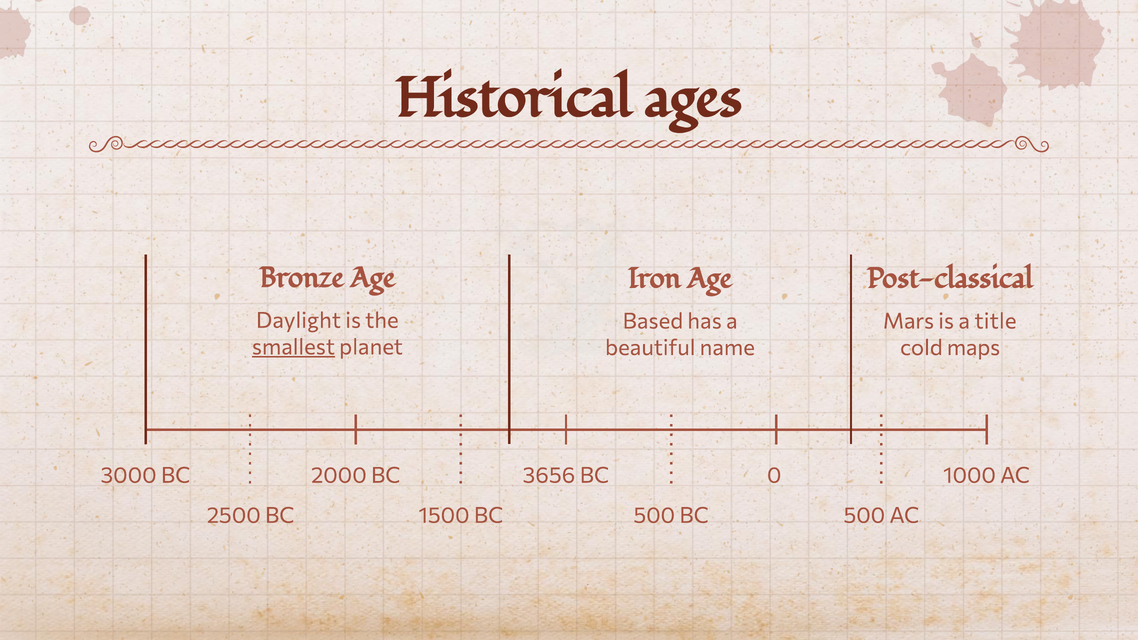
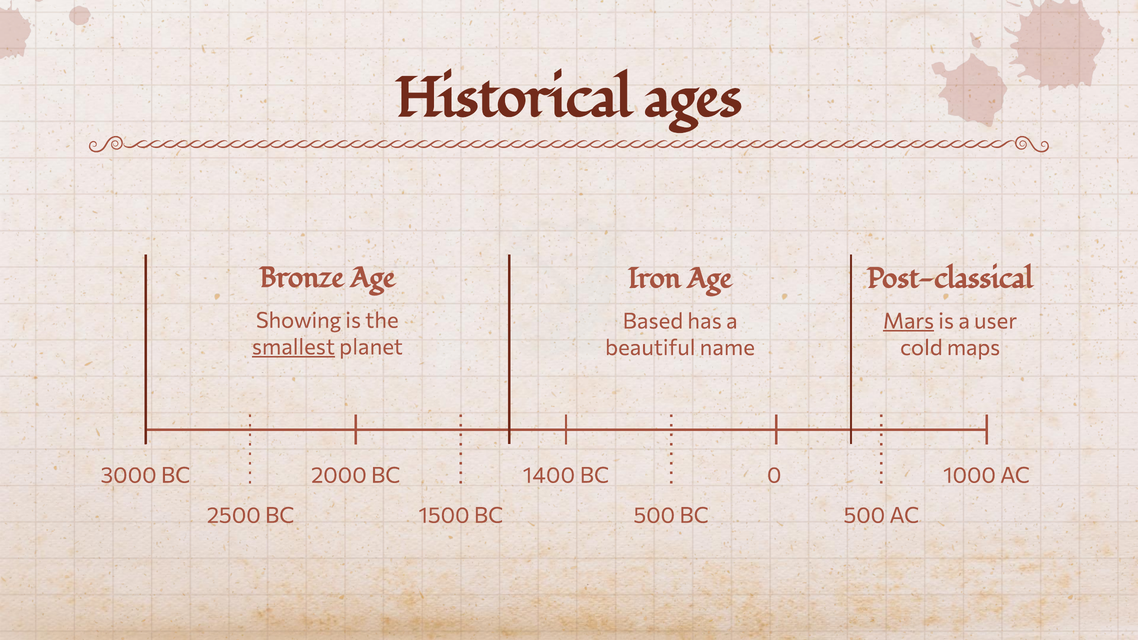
Daylight: Daylight -> Showing (299, 321)
Mars underline: none -> present (908, 321)
title: title -> user (996, 321)
3656: 3656 -> 1400 (549, 476)
